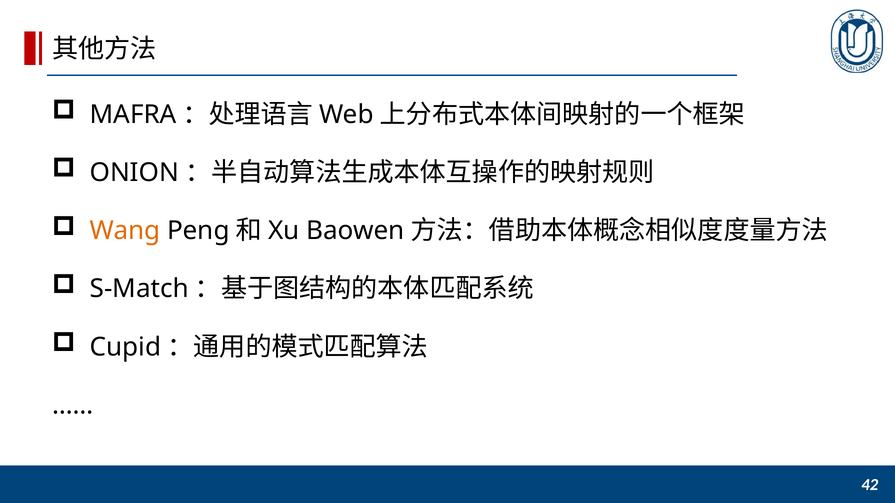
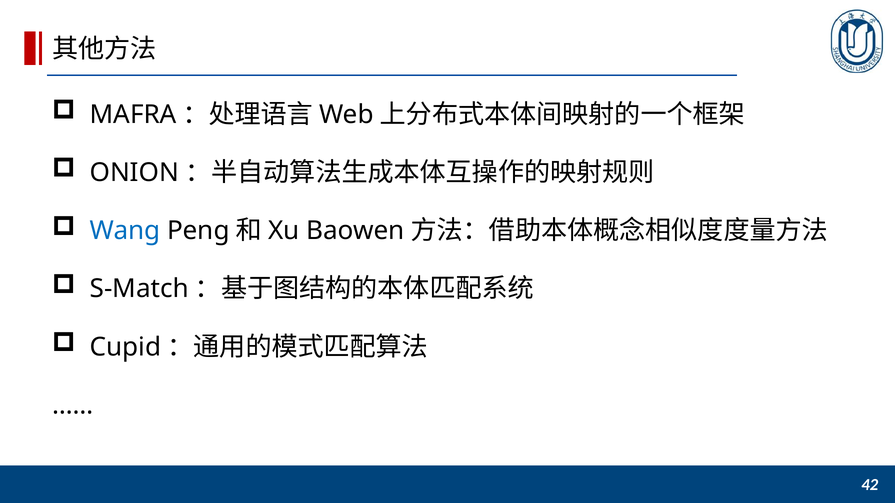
Wang colour: orange -> blue (125, 231)
